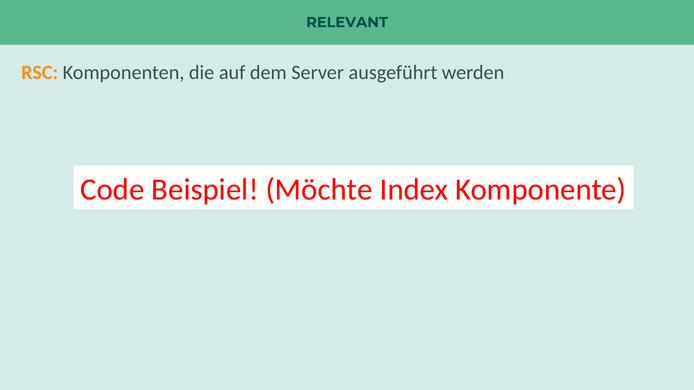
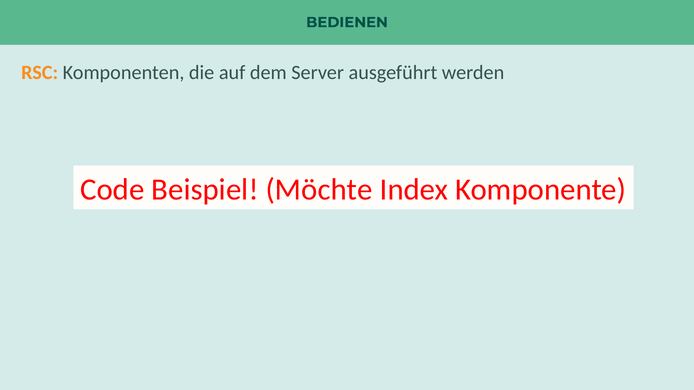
RELEVANT: RELEVANT -> BEDIENEN (347, 22)
